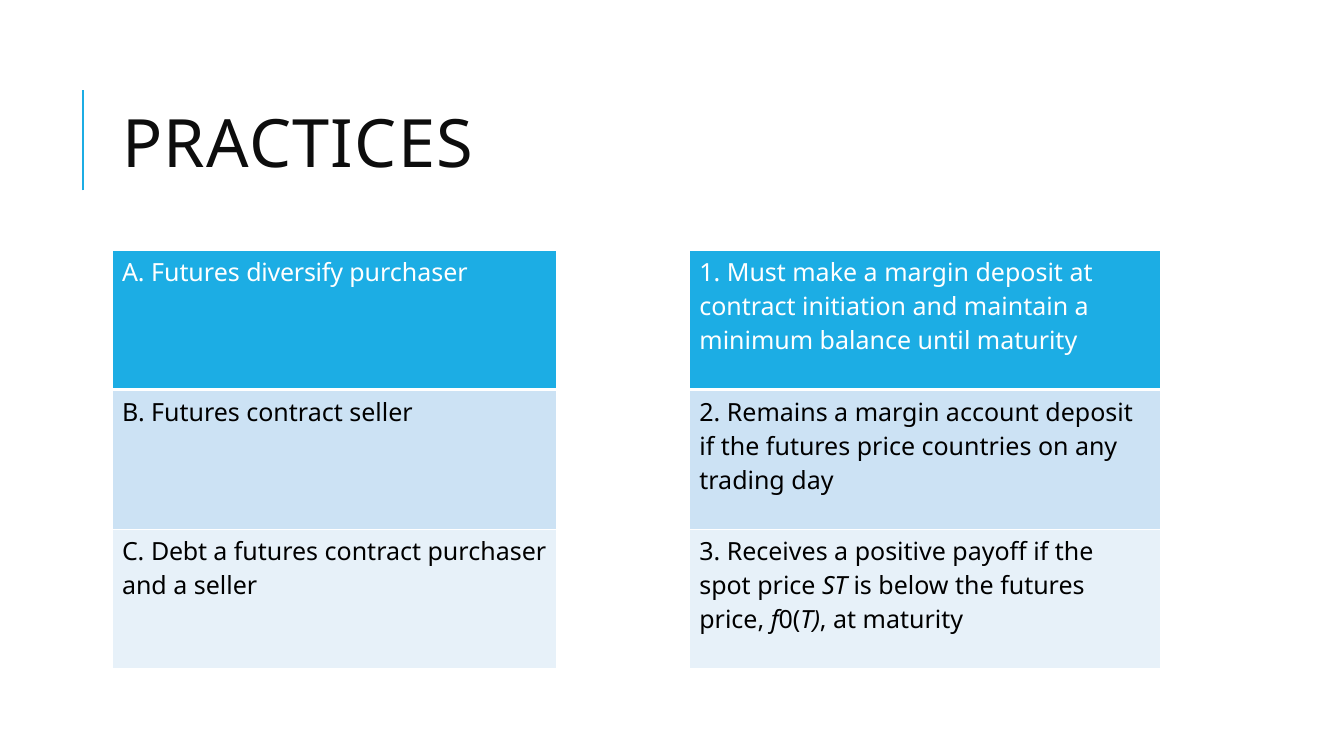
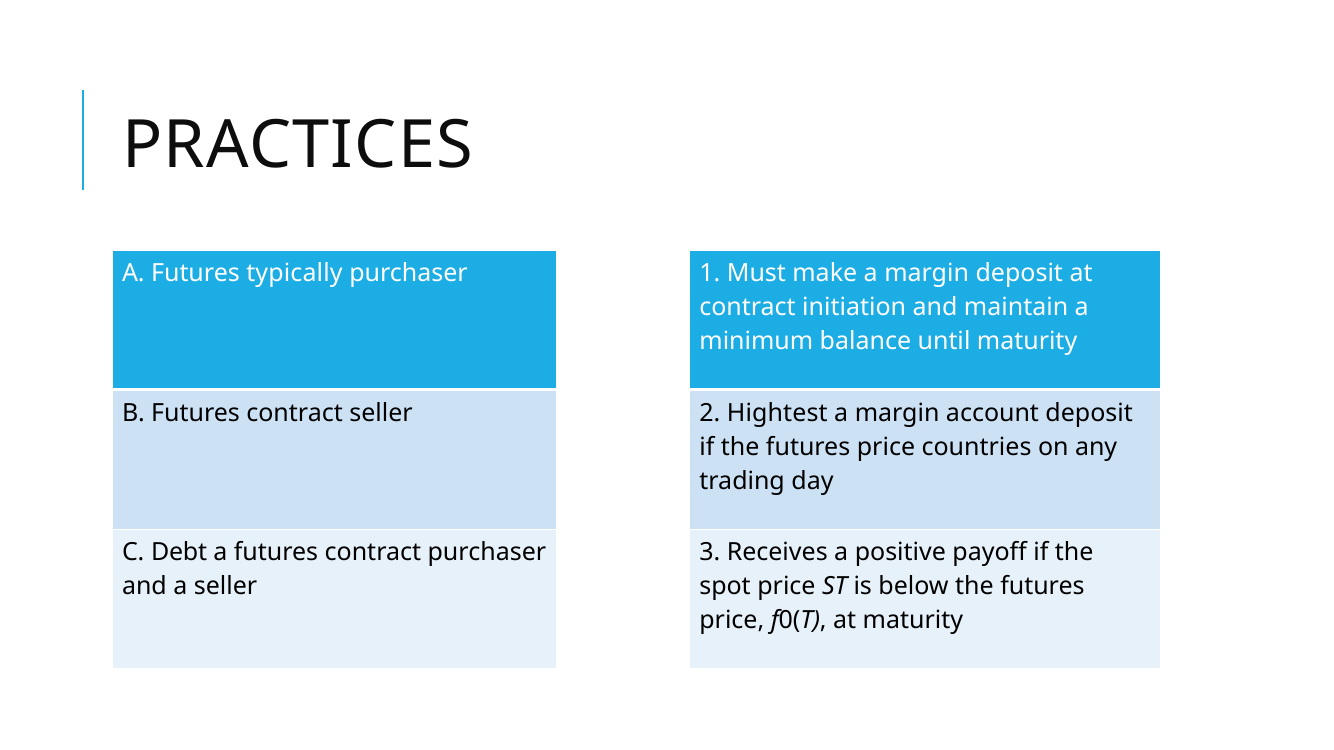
diversify: diversify -> typically (294, 274)
Remains: Remains -> Hightest (777, 413)
